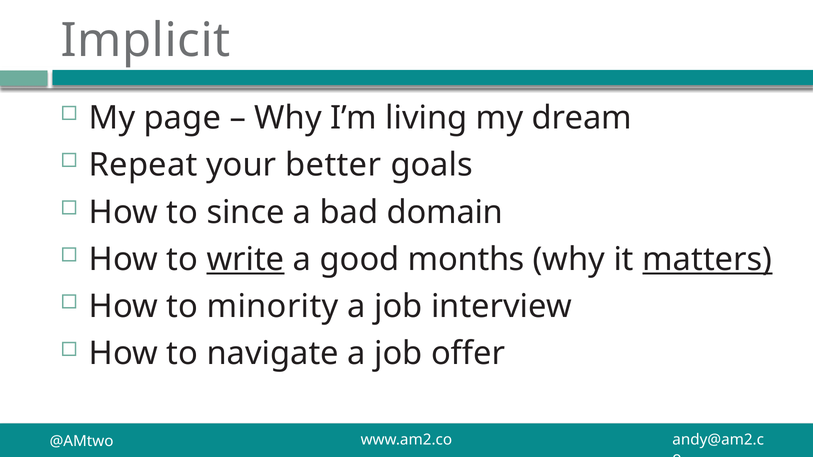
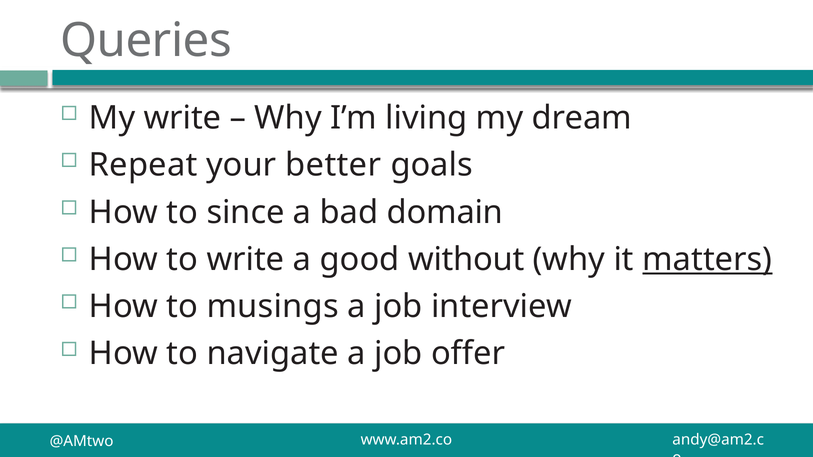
Implicit: Implicit -> Queries (146, 41)
My page: page -> write (182, 118)
write underline: present -> none (245, 260)
months: months -> without (466, 260)
minority: minority -> musings (273, 307)
